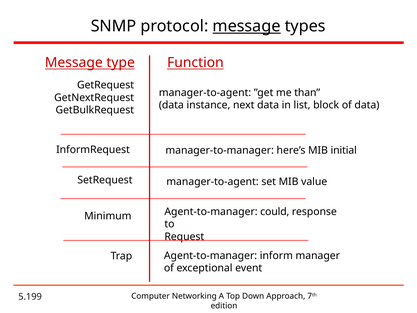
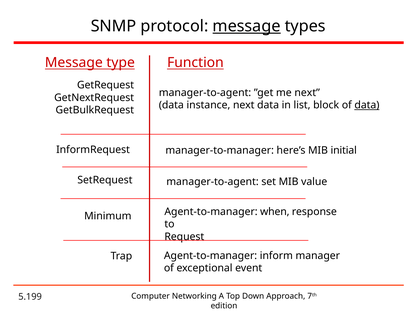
me than: than -> next (307, 93)
data underline: none -> present (367, 105)
could: could -> when (275, 211)
